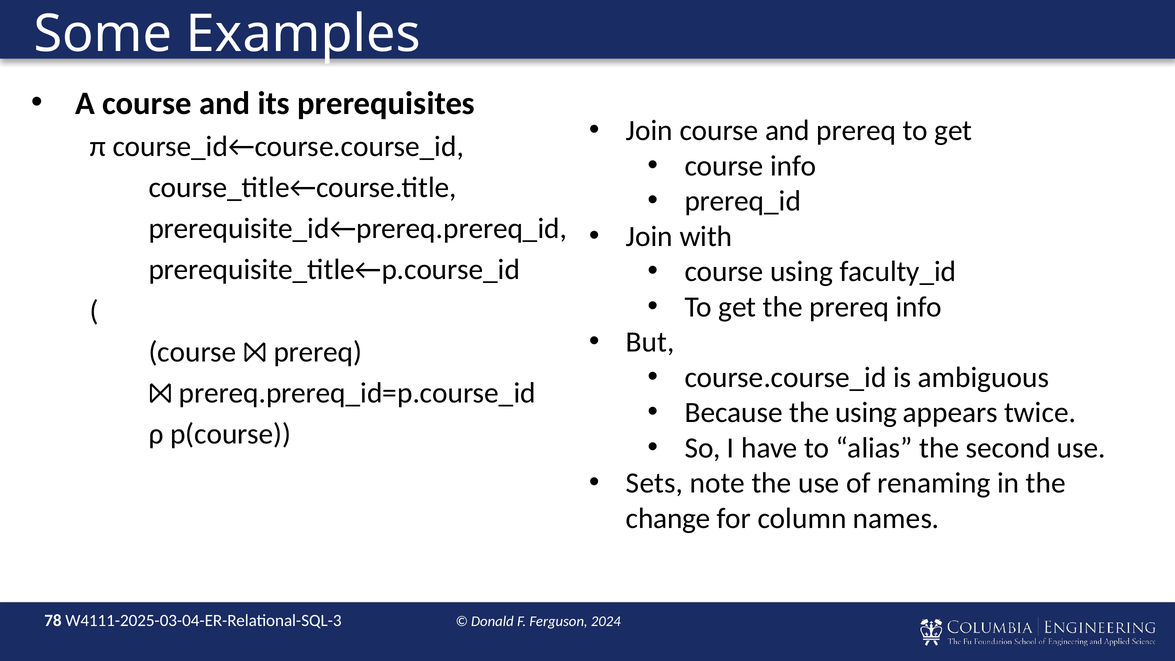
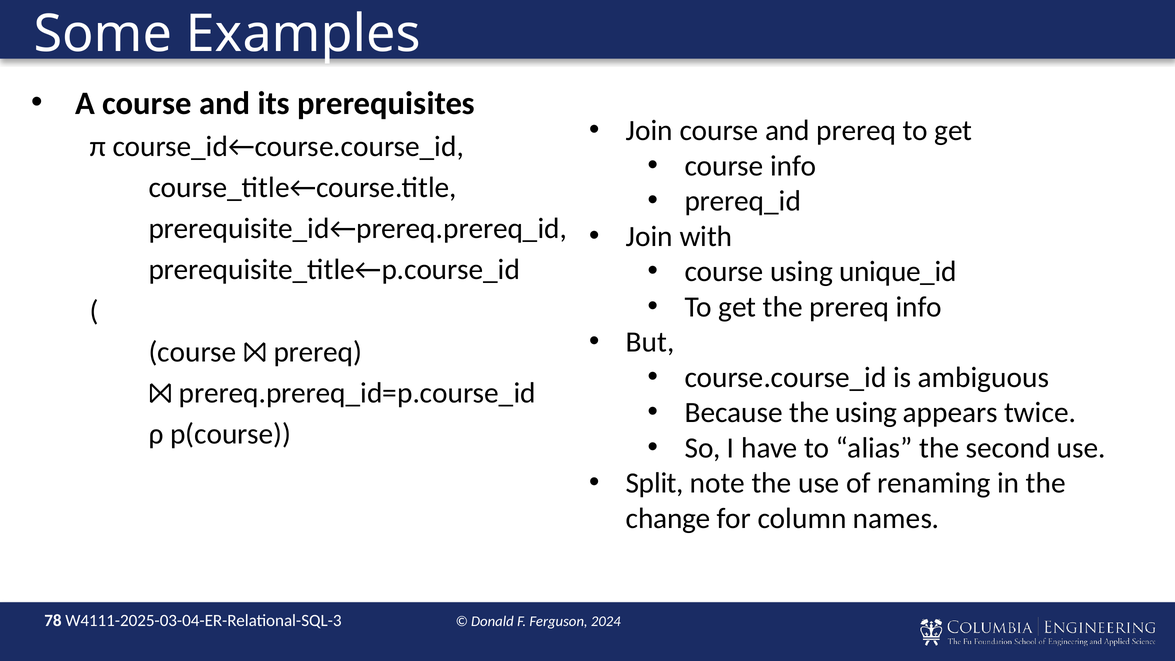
faculty_id: faculty_id -> unique_id (898, 272)
Sets: Sets -> Split (655, 483)
